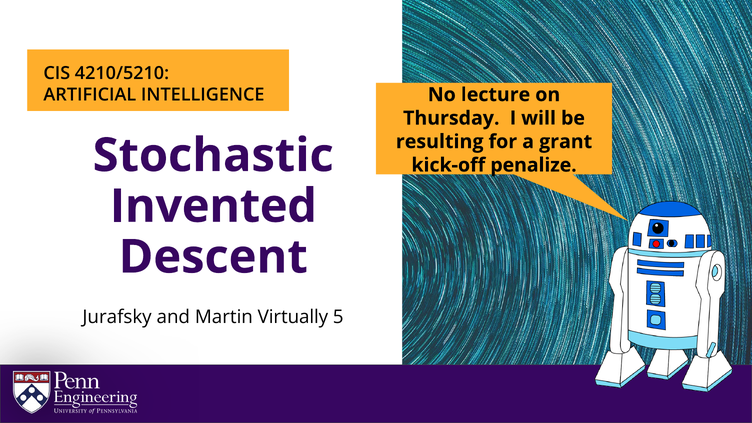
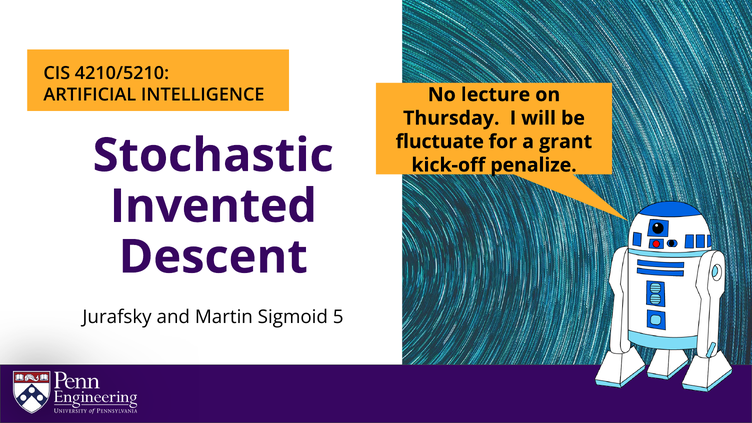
resulting: resulting -> fluctuate (440, 142)
Virtually: Virtually -> Sigmoid (293, 317)
